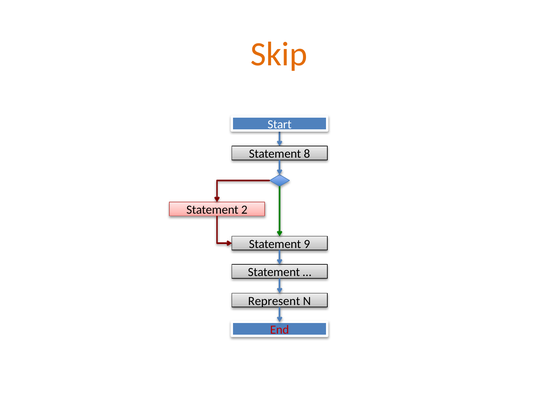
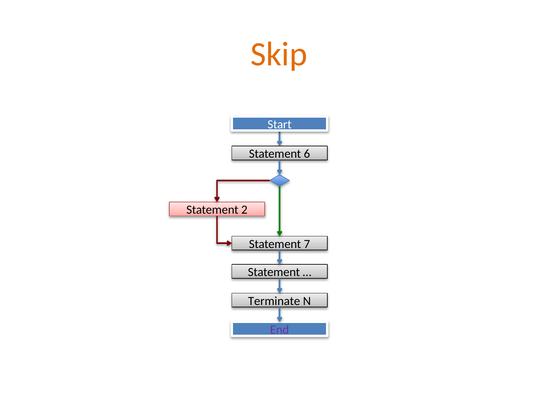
8: 8 -> 6 (307, 154)
9: 9 -> 7 (307, 244)
Represent: Represent -> Terminate (274, 301)
End colour: red -> purple (280, 329)
